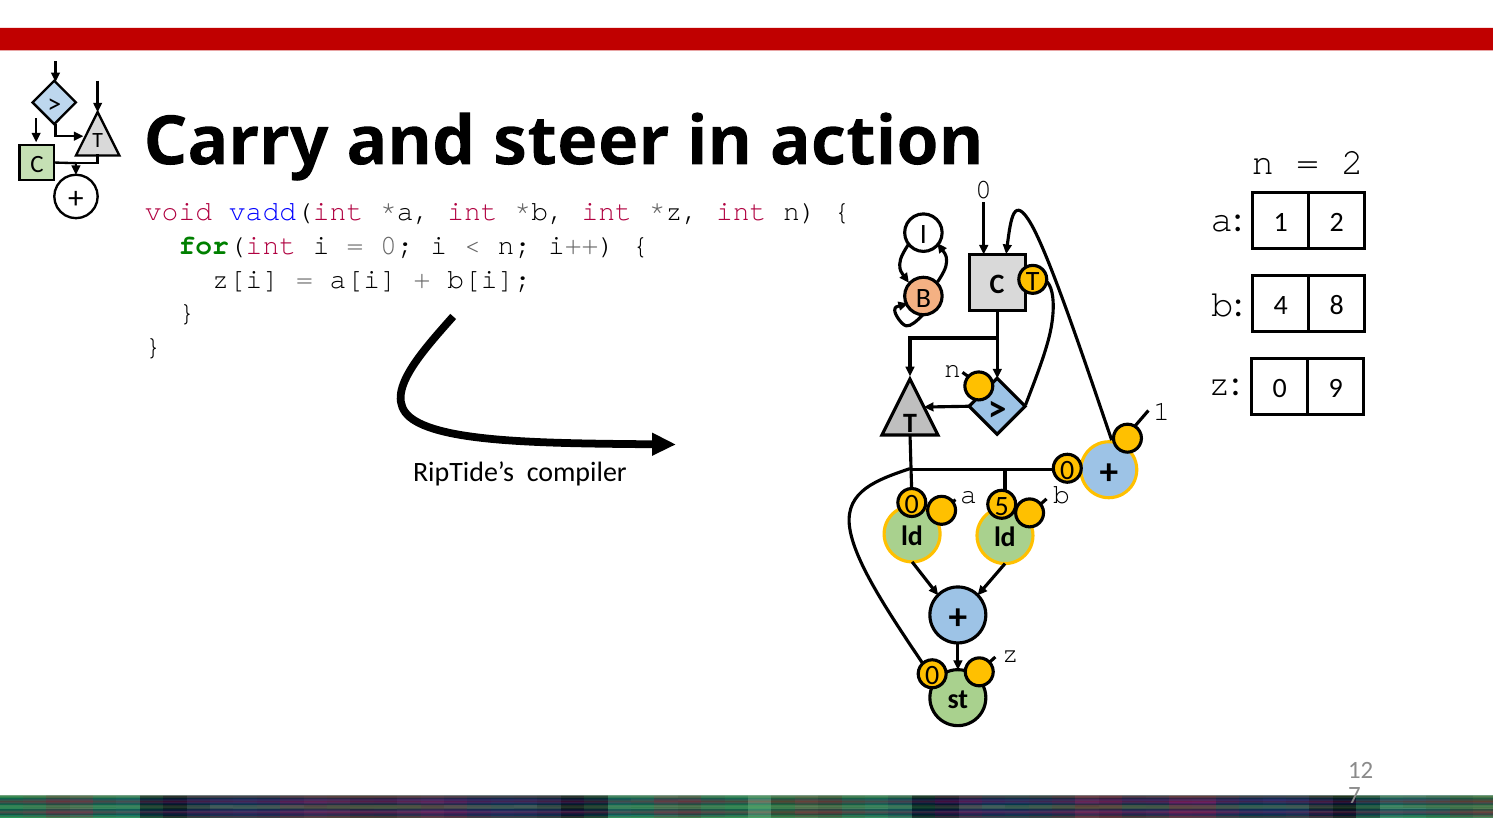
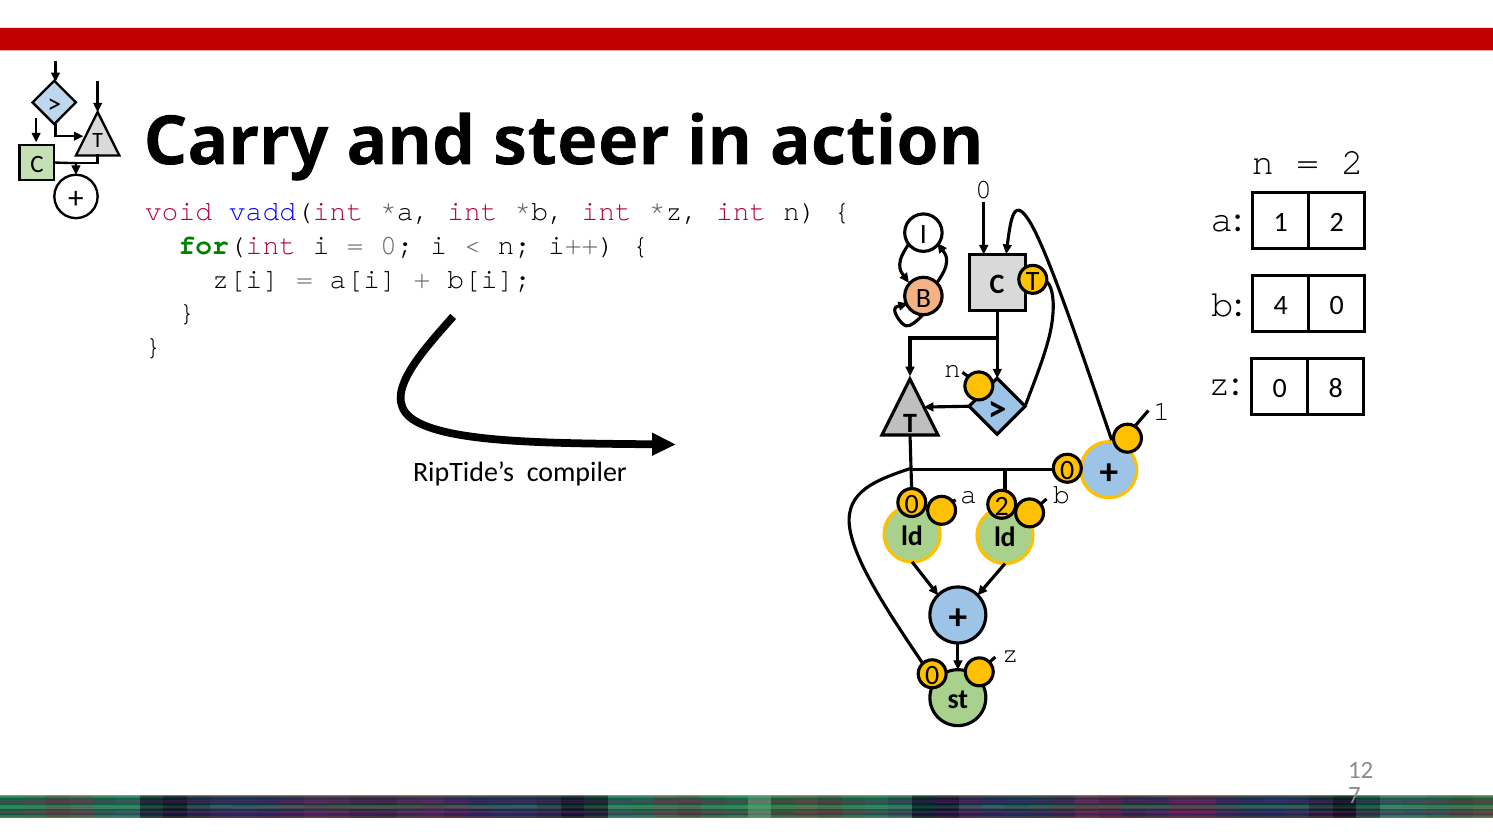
4 8: 8 -> 0 (1337, 305)
9: 9 -> 8 (1336, 388)
0 5: 5 -> 2 (1002, 506)
